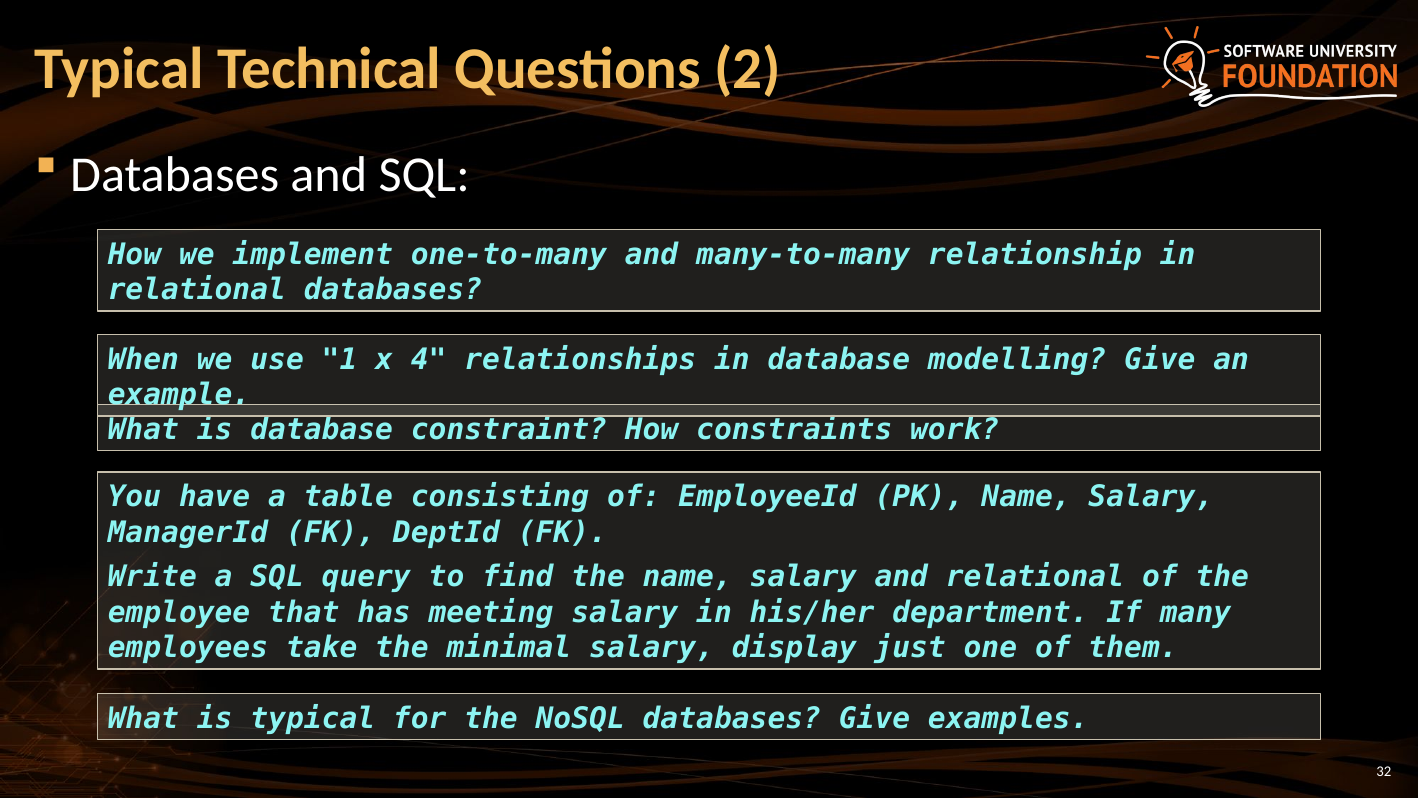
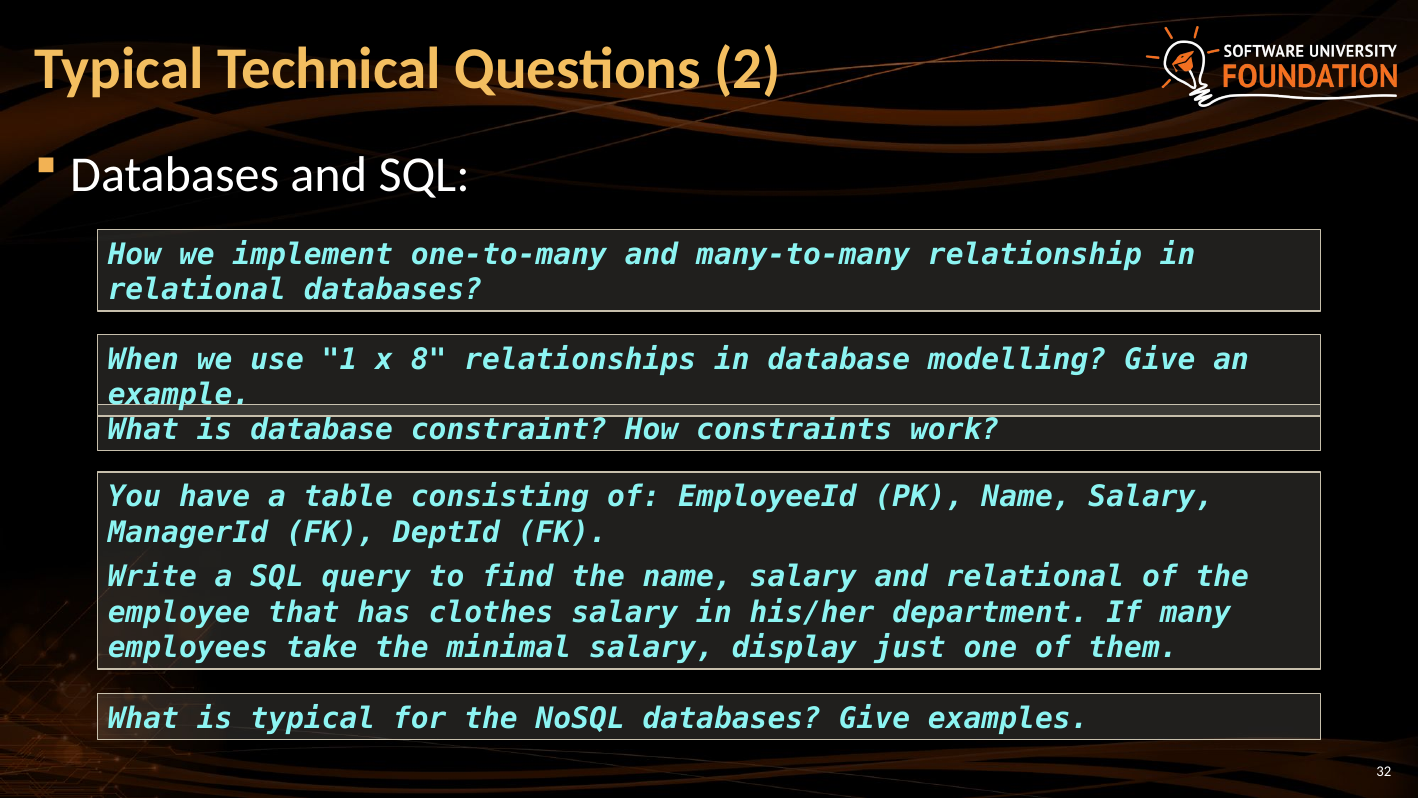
4: 4 -> 8 (429, 360)
meeting: meeting -> clothes (491, 612)
